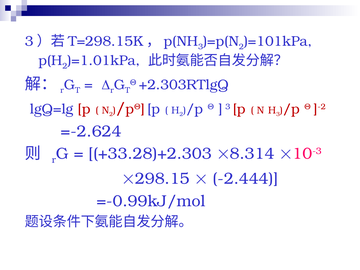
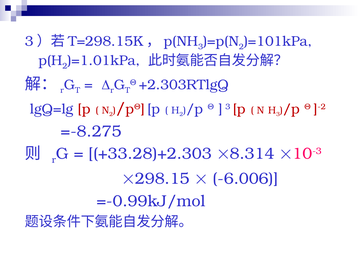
=-2.624: =-2.624 -> =-8.275 (91, 131)
-2.444: -2.444 -> -6.006 (245, 179)
